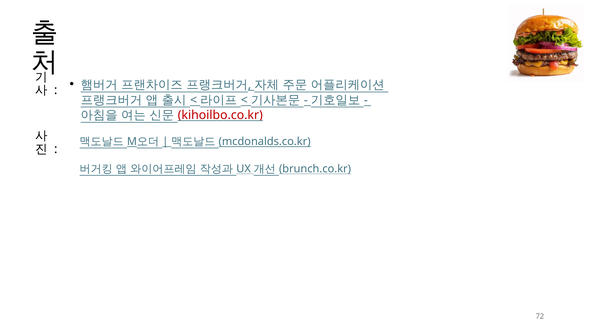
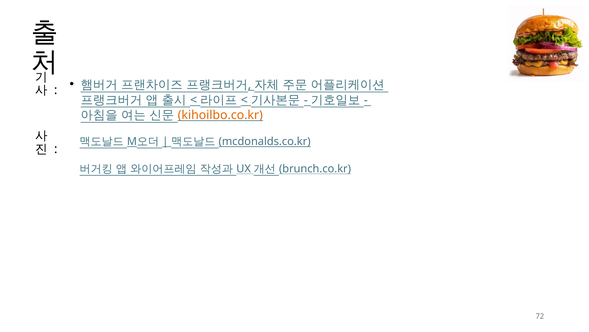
kihoilbo.co.kr colour: red -> orange (220, 115)
